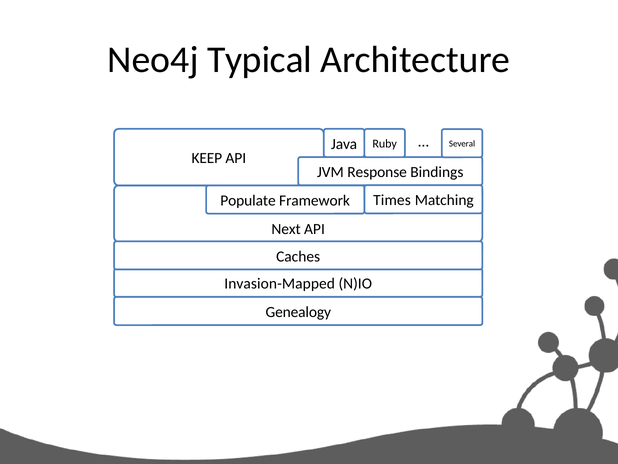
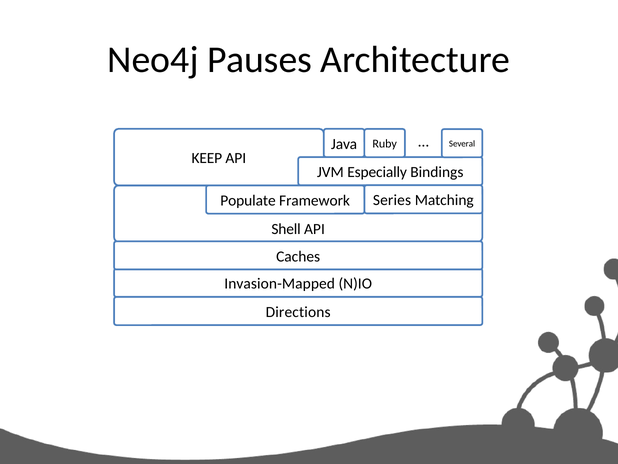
Typical: Typical -> Pauses (259, 60)
Response: Response -> Especially (377, 172)
Times: Times -> Series (392, 200)
Next: Next -> Shell (286, 229)
Genealogy: Genealogy -> Directions (298, 312)
